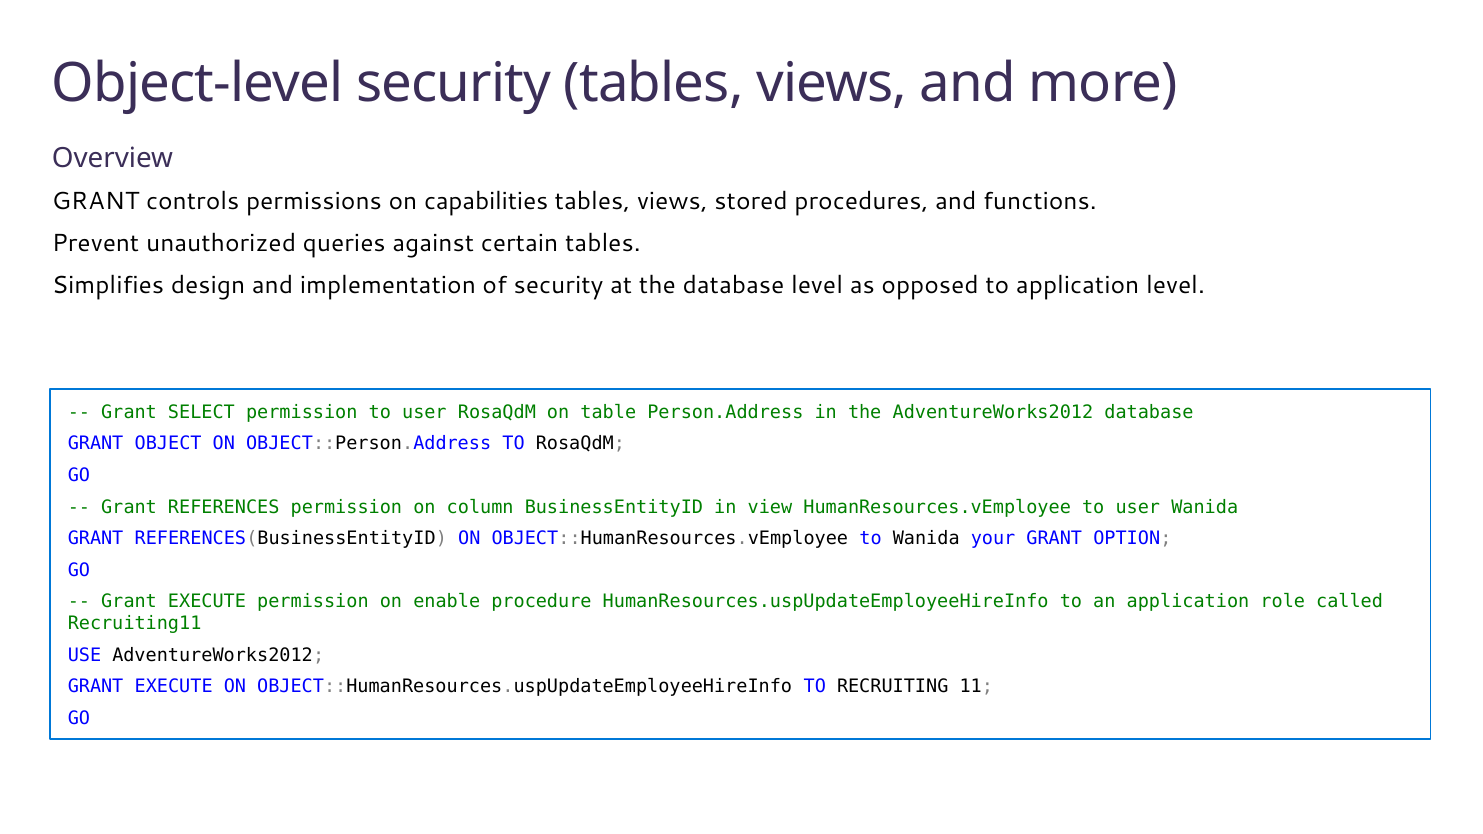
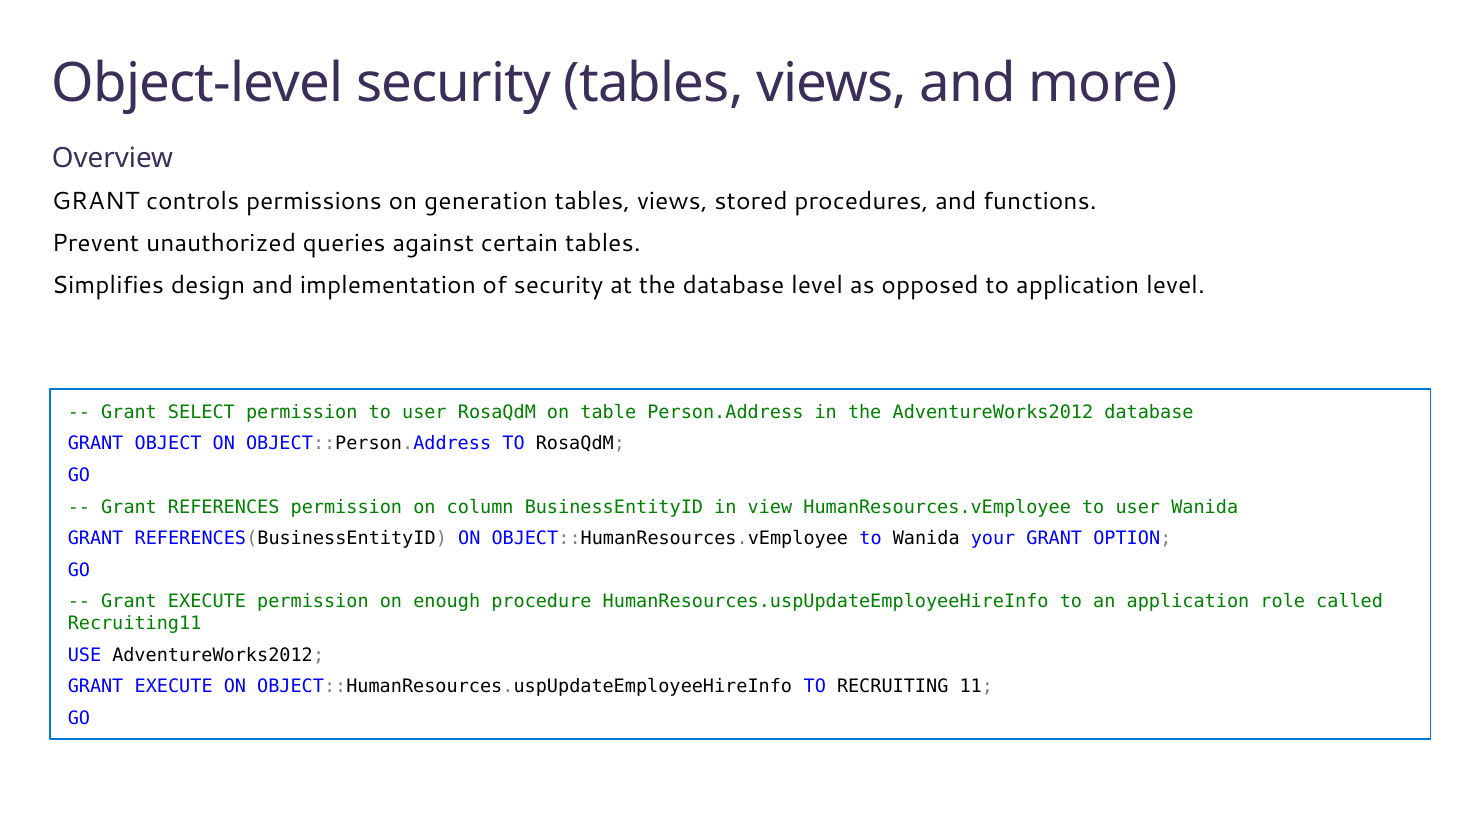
capabilities: capabilities -> generation (486, 202)
enable: enable -> enough (447, 602)
